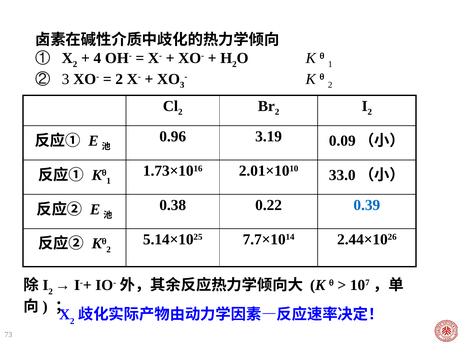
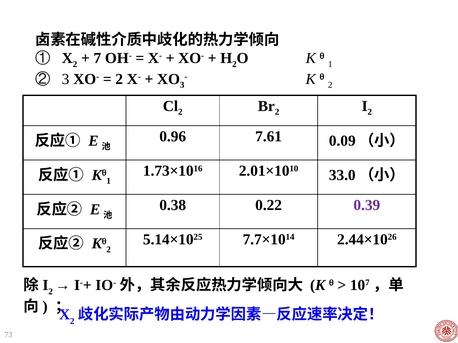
4: 4 -> 7 (97, 58)
3.19: 3.19 -> 7.61 (269, 137)
0.39 colour: blue -> purple (367, 205)
